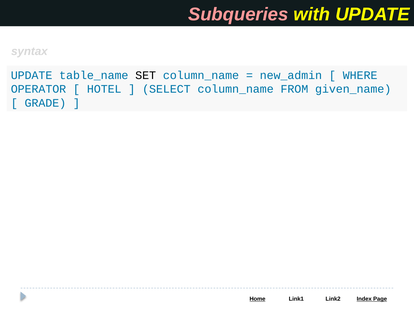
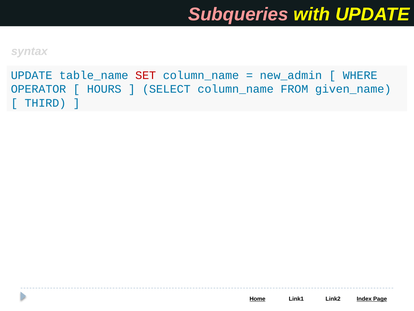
SET colour: black -> red (146, 75)
HOTEL: HOTEL -> HOURS (104, 89)
GRADE: GRADE -> THIRD (45, 103)
